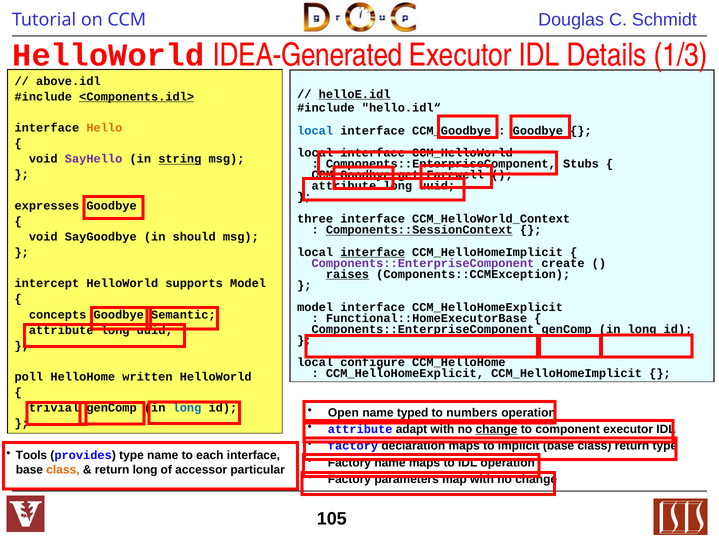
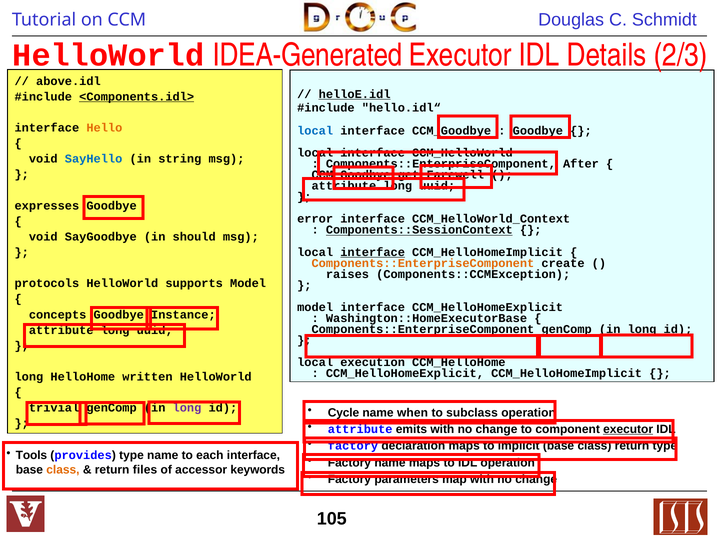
1/3: 1/3 -> 2/3 (681, 55)
SayHello colour: purple -> blue (94, 159)
string underline: present -> none (180, 159)
Stubs: Stubs -> After (581, 164)
three: three -> error (315, 219)
Components::EnterpriseComponent colour: purple -> orange (423, 263)
raises underline: present -> none (347, 274)
intercept: intercept -> protocols (47, 284)
Semantic: Semantic -> Instance (183, 315)
Functional::HomeExecutorBase: Functional::HomeExecutorBase -> Washington::HomeExecutorBase (427, 318)
configure: configure -> execution (373, 363)
poll: poll -> long (29, 377)
long colour: blue -> purple (187, 408)
Open: Open -> Cycle (343, 413)
typed: typed -> when (413, 413)
numbers: numbers -> subclass (472, 413)
adapt: adapt -> emits (411, 429)
change underline: present -> none (497, 429)
executor underline: none -> present (628, 429)
return long: long -> files (145, 470)
particular: particular -> keywords (258, 470)
